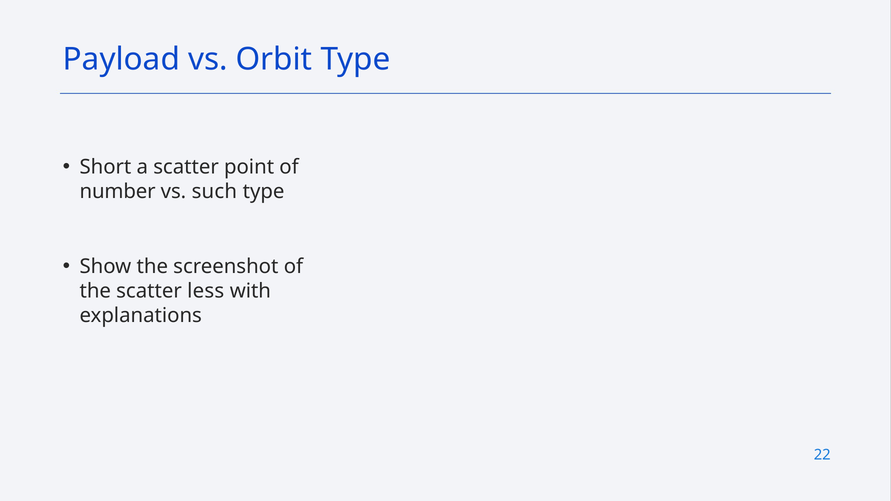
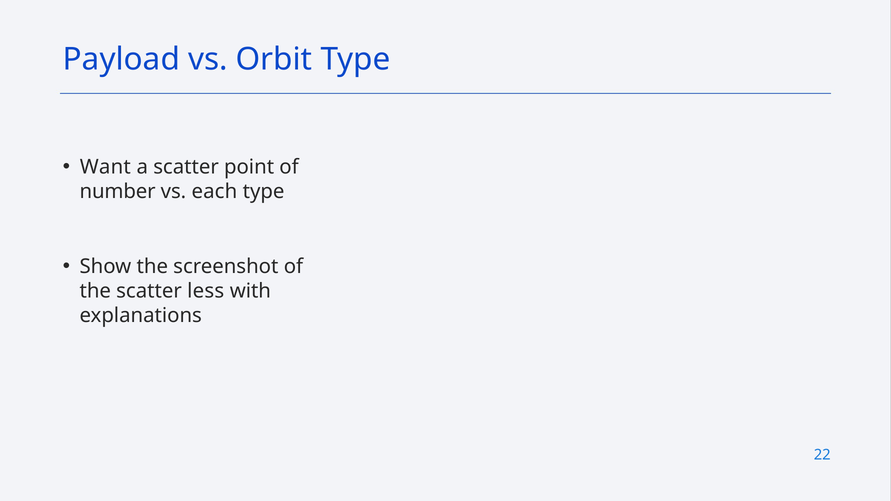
Short: Short -> Want (105, 167)
such: such -> each (214, 192)
